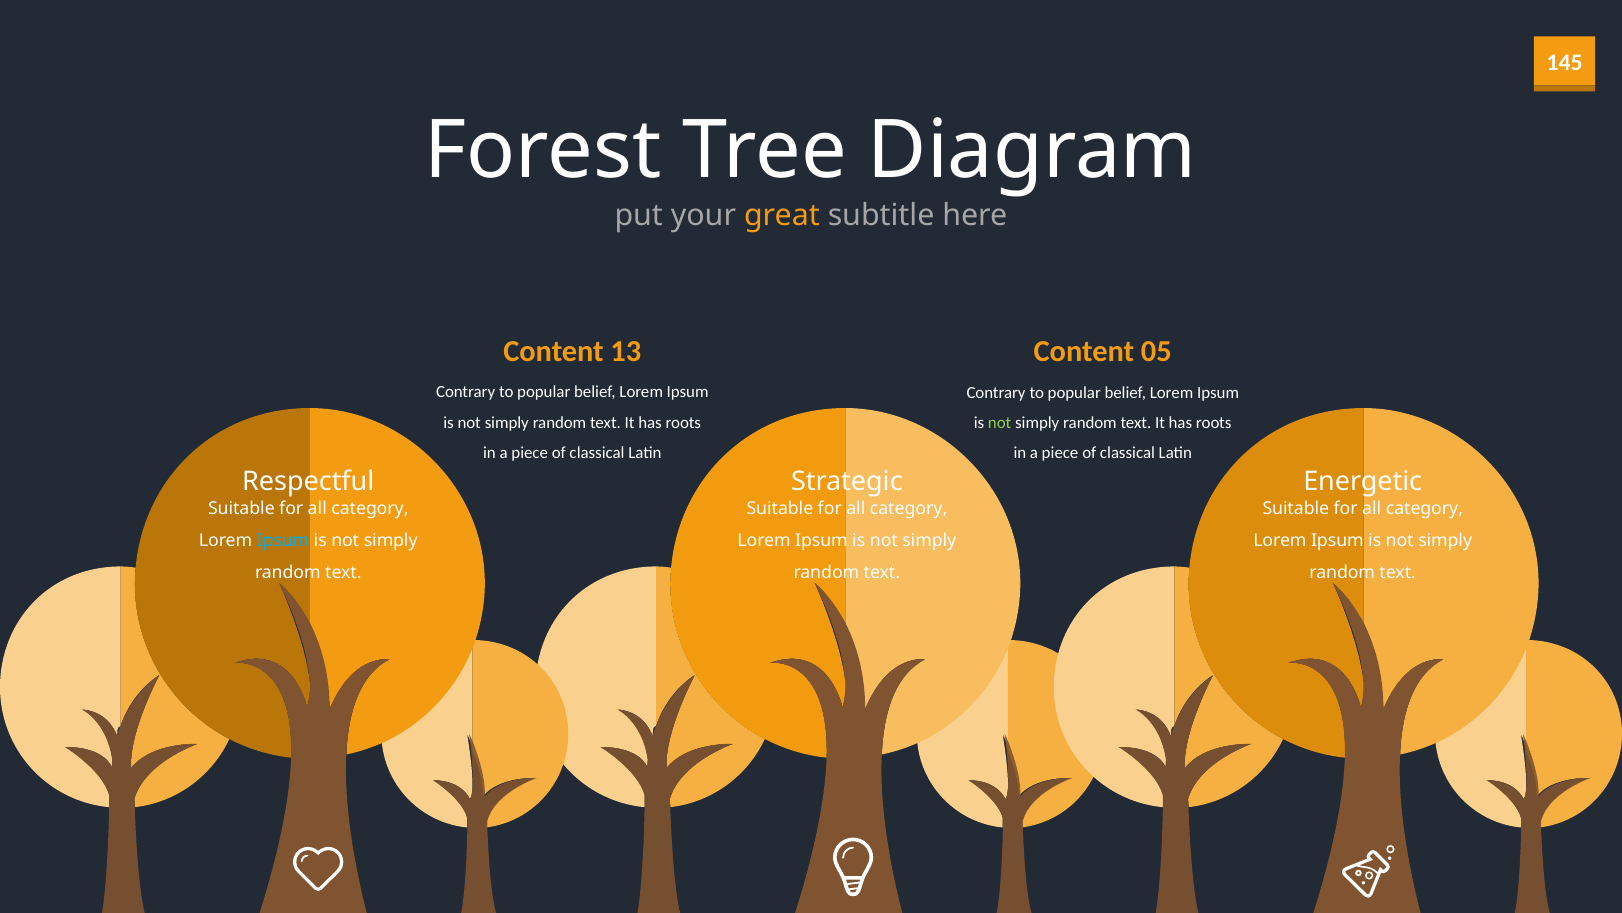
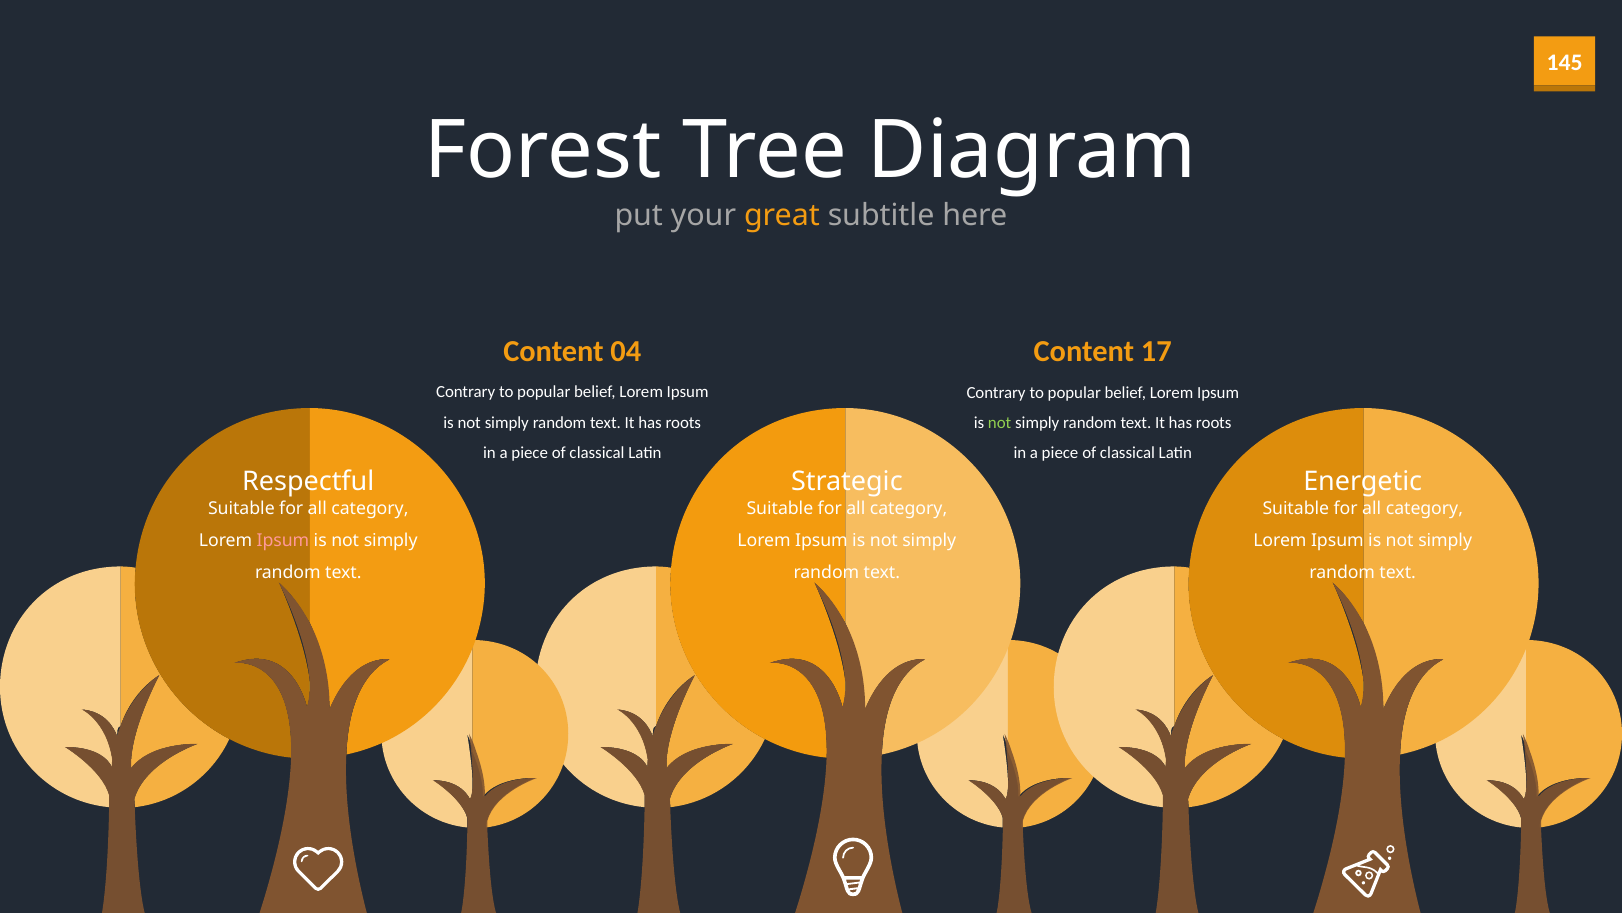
13: 13 -> 04 (626, 351)
05: 05 -> 17 (1156, 351)
Ipsum colour: light blue -> pink (283, 540)
